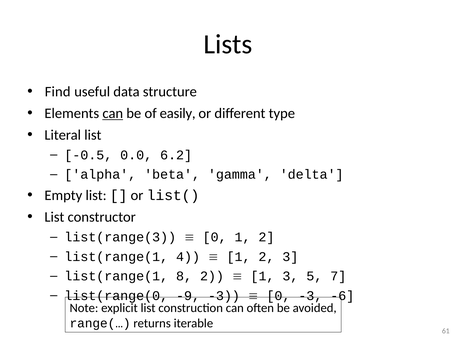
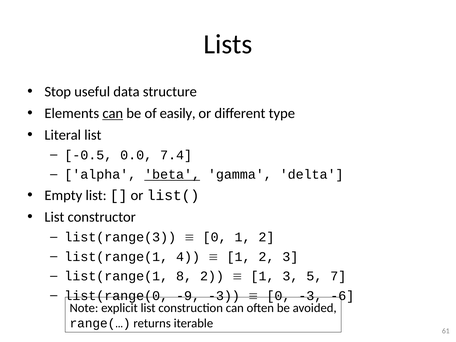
Find: Find -> Stop (58, 92)
6.2: 6.2 -> 7.4 (176, 155)
beta underline: none -> present (172, 175)
